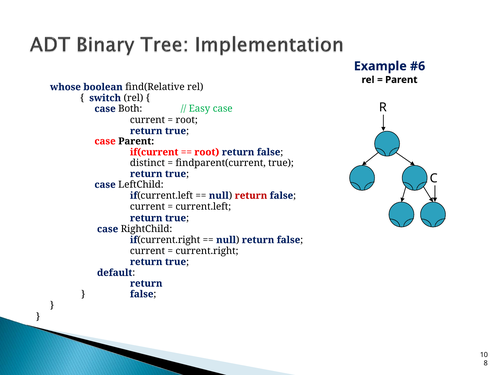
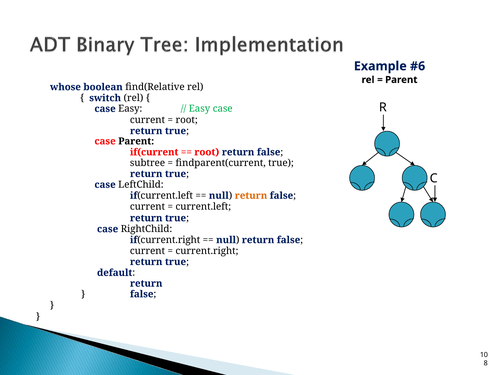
case Both: Both -> Easy (130, 109)
distinct: distinct -> subtree (148, 163)
return colour: red -> orange (251, 196)
